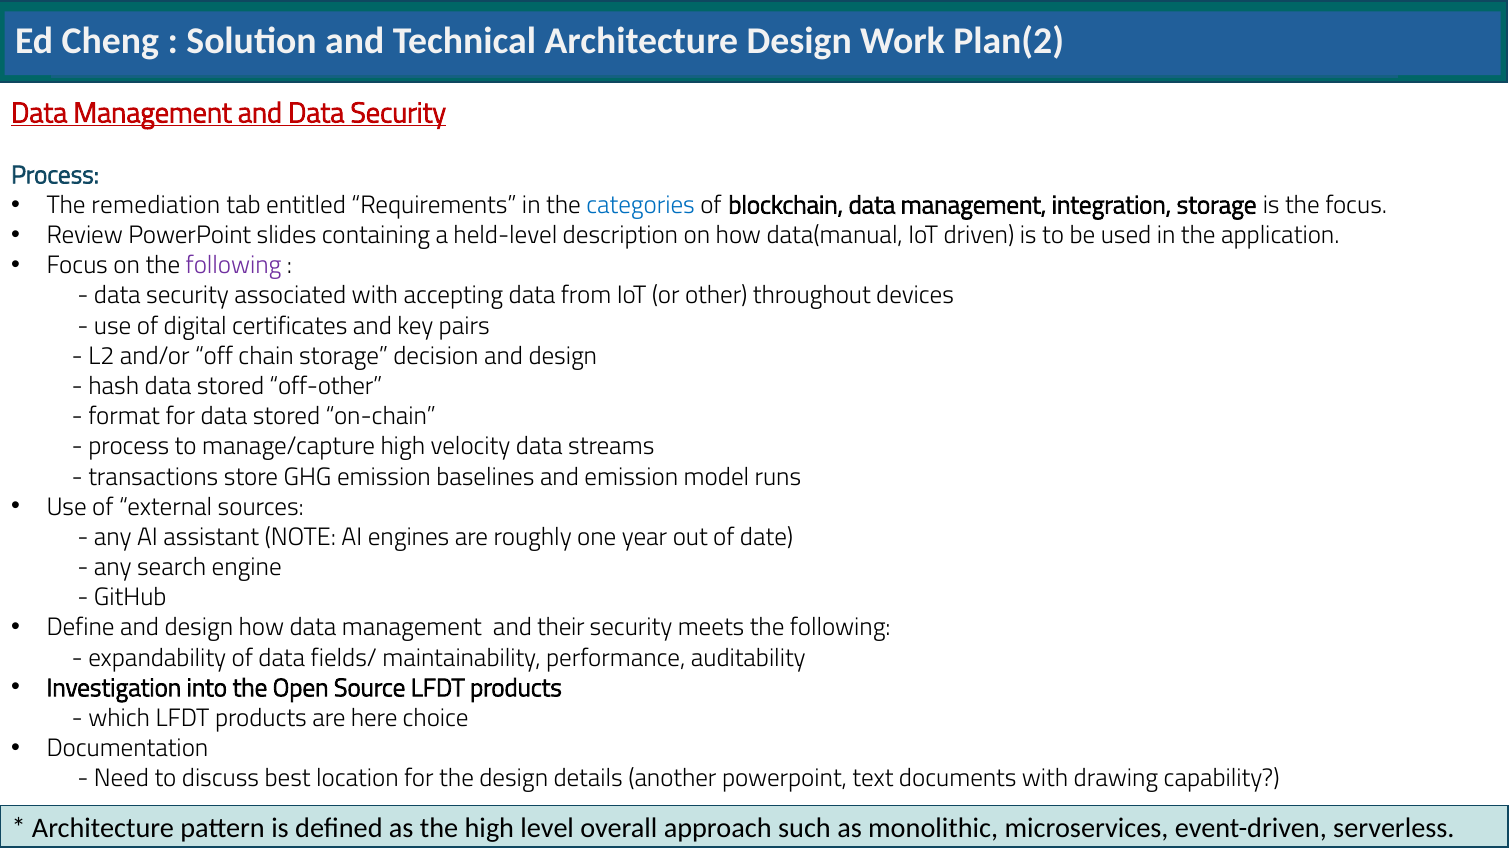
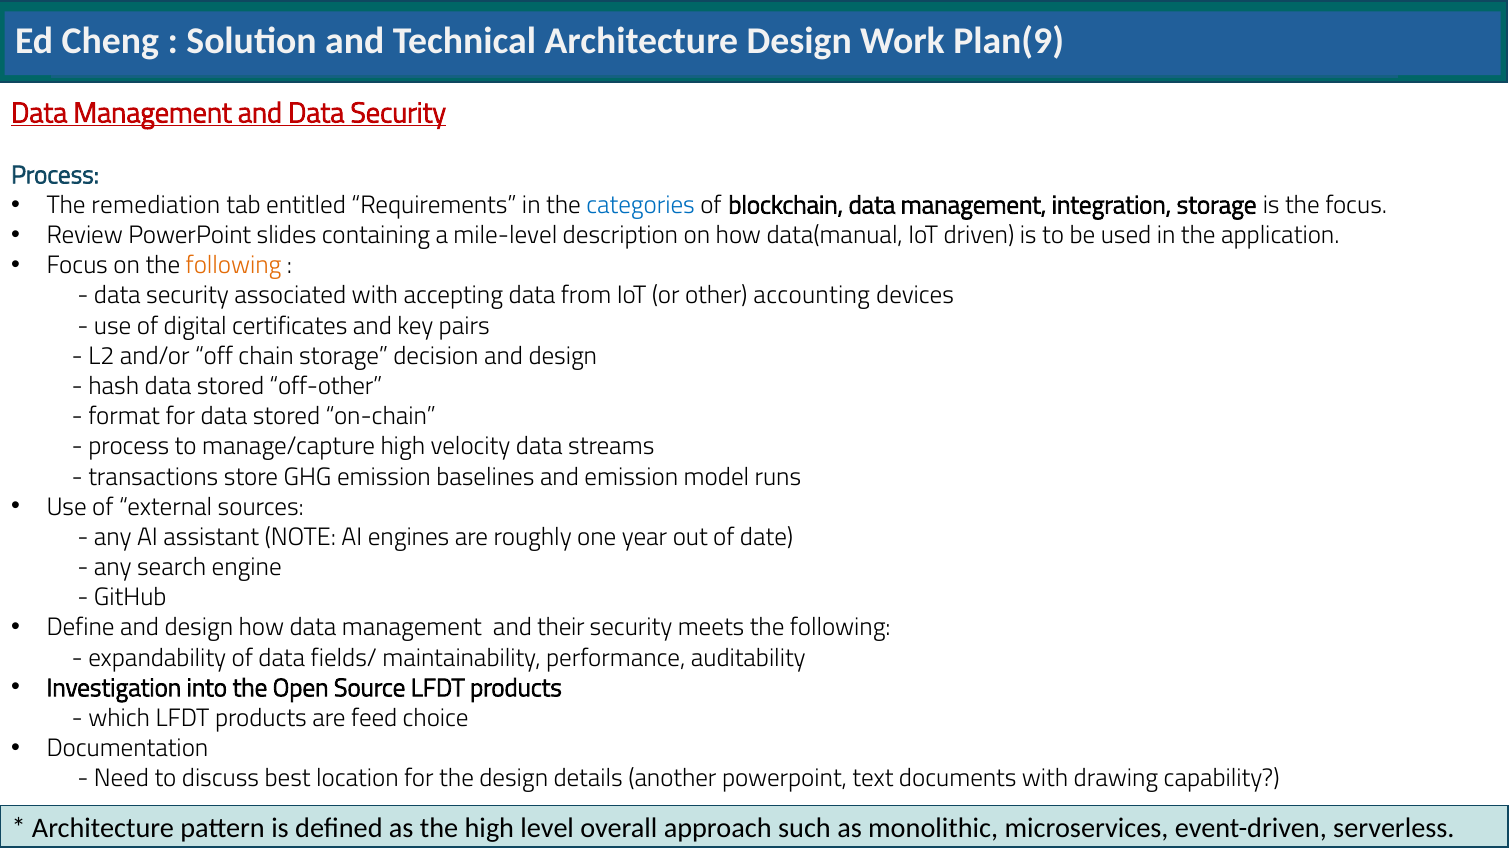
Plan(2: Plan(2 -> Plan(9 (1009, 41)
held-level: held-level -> mile-level (505, 235)
following colour: purple -> orange (234, 265)
throughout: throughout -> accounting (812, 296)
here: here -> feed (374, 718)
